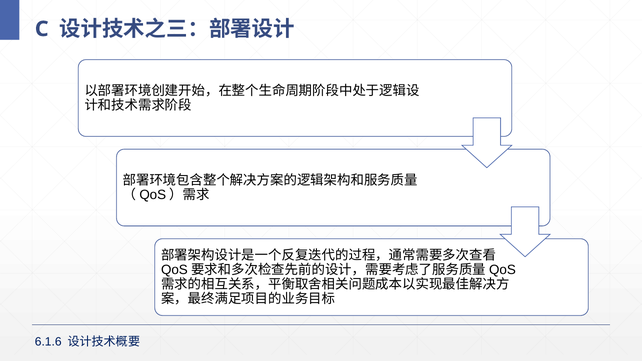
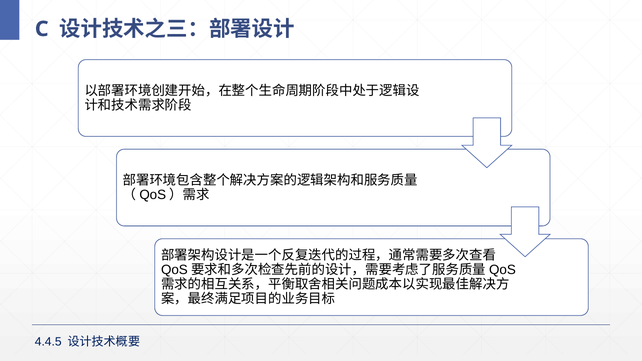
6.1.6: 6.1.6 -> 4.4.5 (48, 342)
